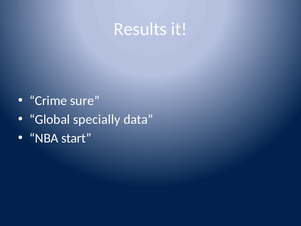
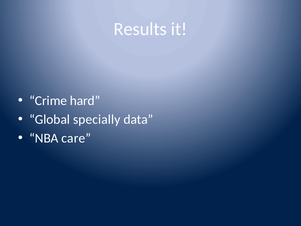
sure: sure -> hard (85, 101)
start: start -> care (76, 138)
